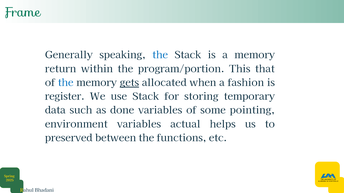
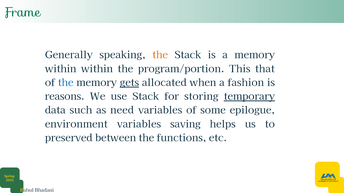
the colour: blue -> orange (160, 55)
return: return -> within (61, 69)
register: register -> reasons (65, 97)
temporary underline: none -> present (249, 97)
done: done -> need (122, 111)
pointing: pointing -> epilogue (252, 111)
actual: actual -> saving (185, 125)
